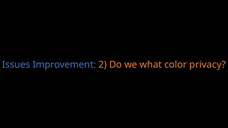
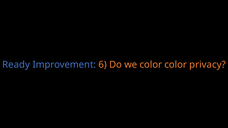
Issues: Issues -> Ready (16, 65)
2: 2 -> 6 (103, 65)
we what: what -> color (151, 65)
